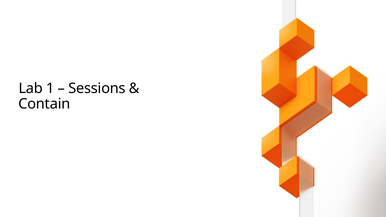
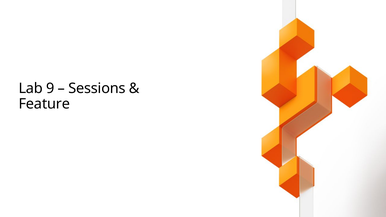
1: 1 -> 9 (50, 88)
Contain: Contain -> Feature (44, 104)
